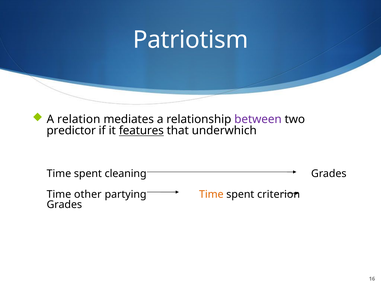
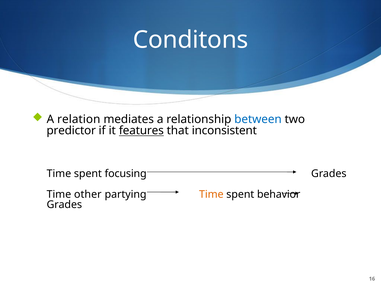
Patriotism: Patriotism -> Conditons (191, 40)
between colour: purple -> blue (258, 119)
underwhich: underwhich -> inconsistent (224, 130)
cleaning: cleaning -> focusing (126, 173)
criterion: criterion -> behavior (279, 194)
